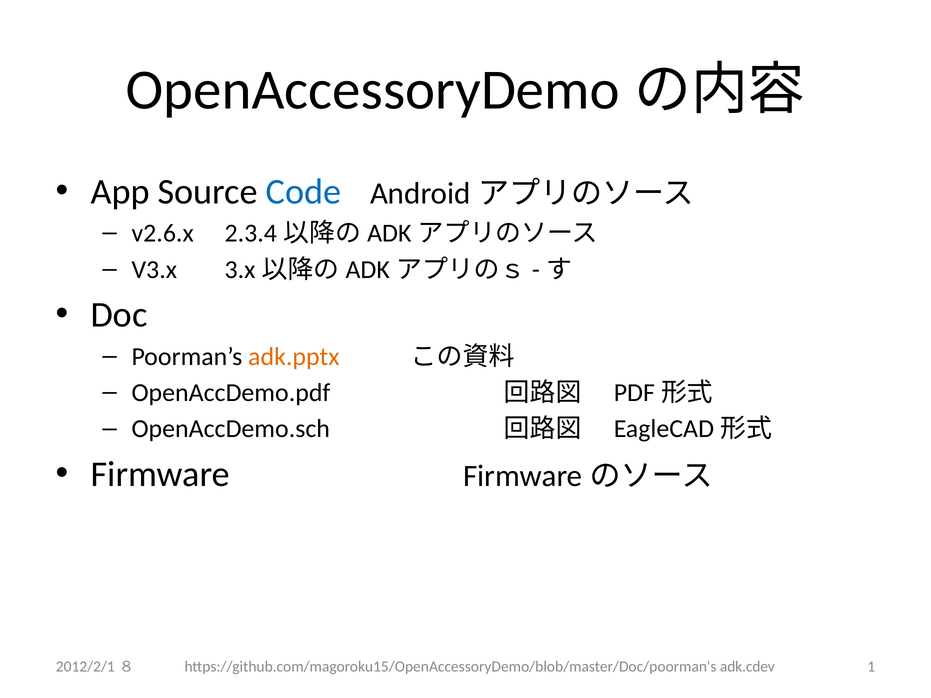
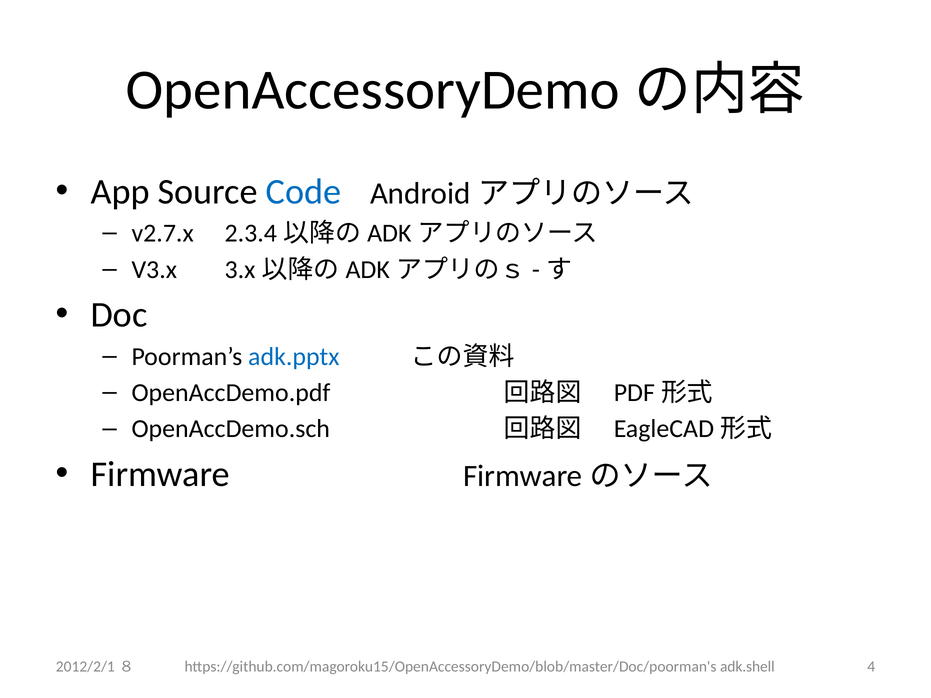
v2.6.x: v2.6.x -> v2.7.x (163, 233)
adk.pptx colour: orange -> blue (294, 357)
adk.cdev: adk.cdev -> adk.shell (747, 667)
1: 1 -> 4 (871, 667)
